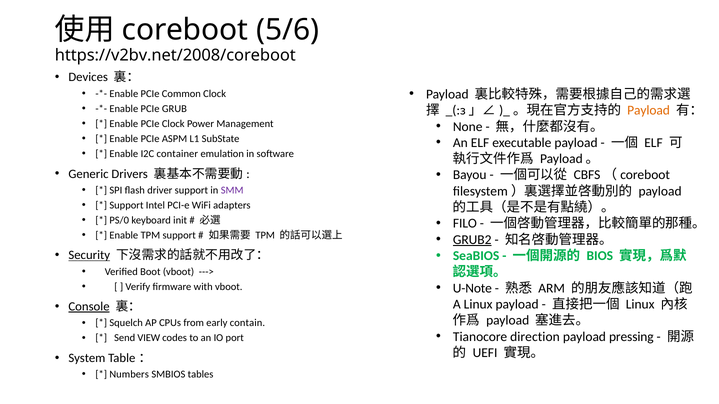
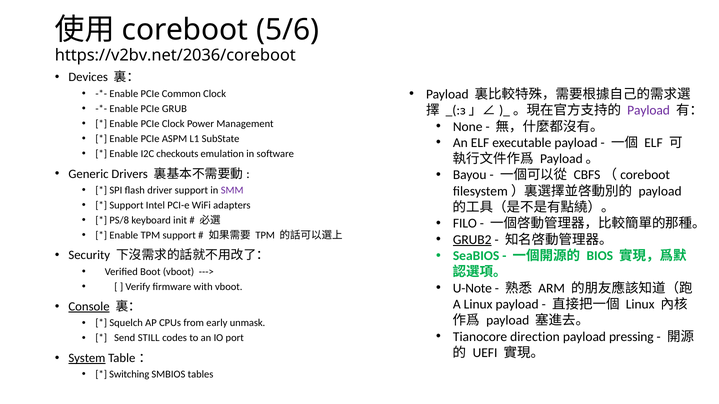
https://v2bv.net/2008/coreboot: https://v2bv.net/2008/coreboot -> https://v2bv.net/2036/coreboot (175, 55)
Payload colour: orange -> purple (649, 111)
container: container -> checkouts (177, 154)
PS/0: PS/0 -> PS/8 (119, 220)
Security underline: present -> none (89, 256)
contain: contain -> unmask (247, 323)
VIEW: VIEW -> STILL (149, 338)
System underline: none -> present (87, 358)
Numbers: Numbers -> Switching (129, 375)
